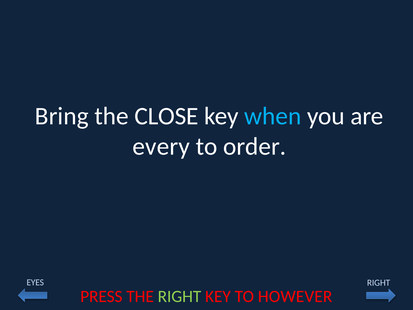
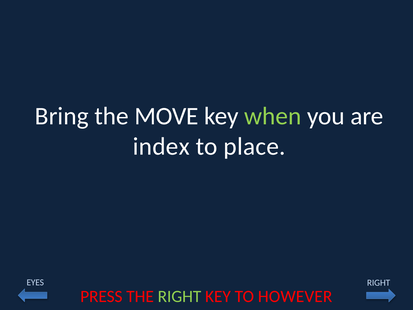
CLOSE: CLOSE -> MOVE (166, 116)
when colour: light blue -> light green (273, 116)
every: every -> index (161, 146)
order: order -> place (255, 146)
